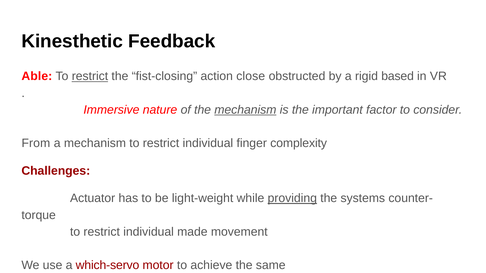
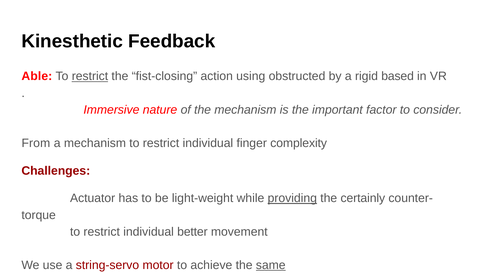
close: close -> using (251, 76)
mechanism underline: present -> none (245, 110)
systems: systems -> certainly (363, 199)
made: made -> better (192, 232)
which-servo: which-servo -> string-servo (107, 266)
same underline: none -> present (271, 266)
